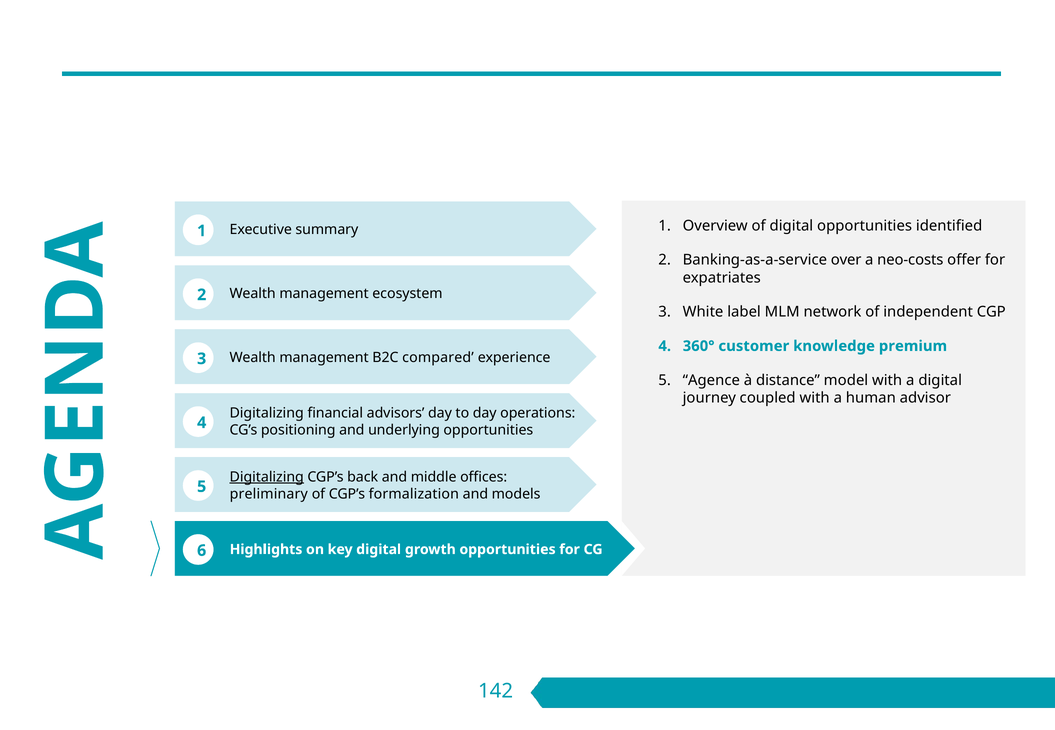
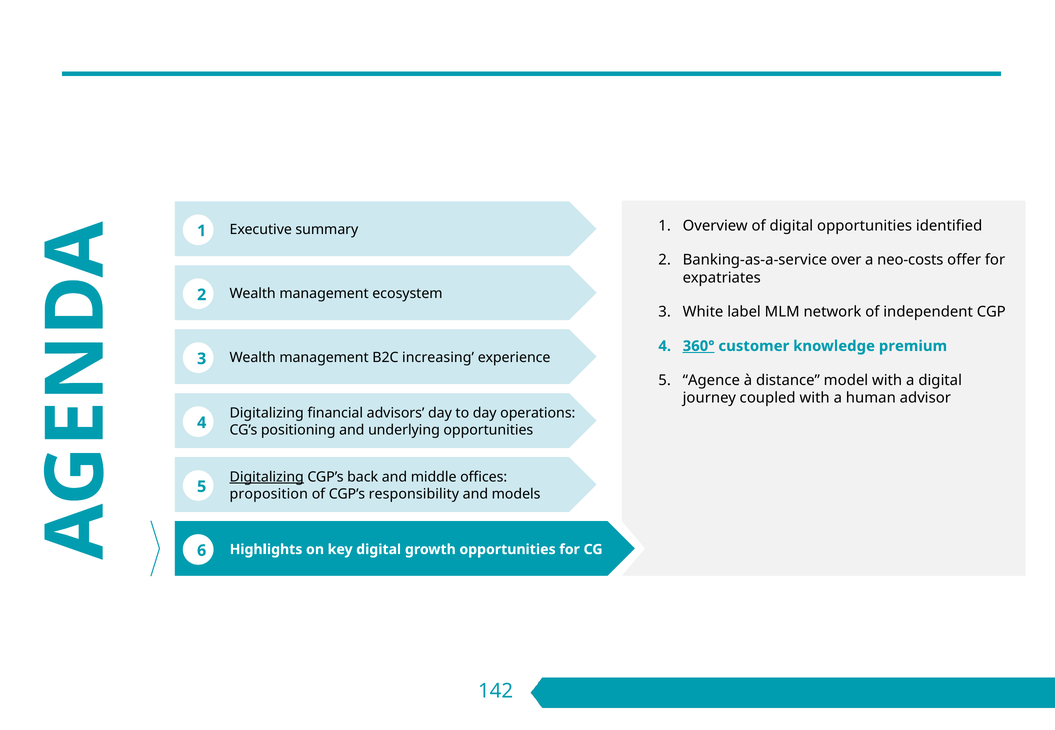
360° underline: none -> present (699, 346)
compared: compared -> increasing (438, 358)
preliminary: preliminary -> proposition (269, 494)
formalization: formalization -> responsibility (414, 494)
